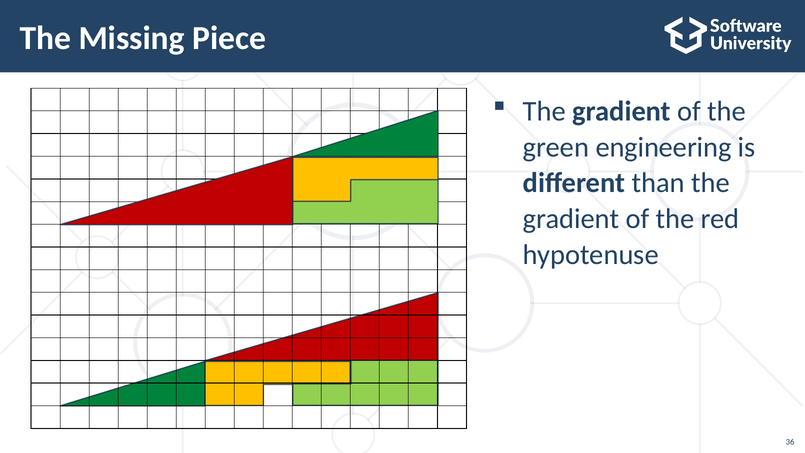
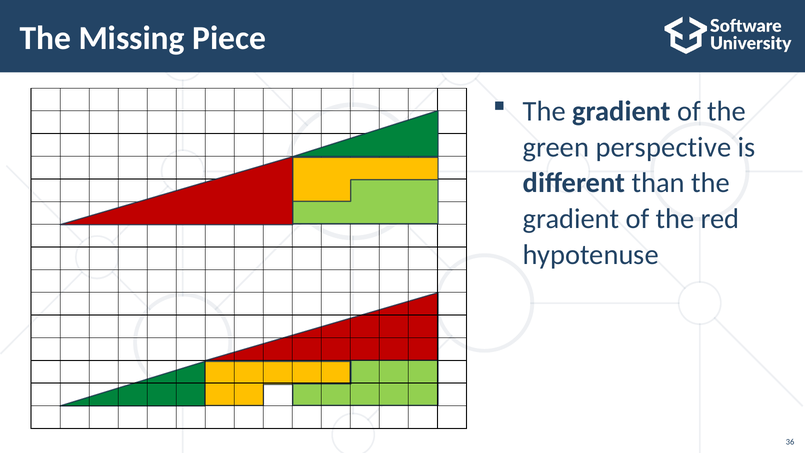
engineering: engineering -> perspective (663, 147)
